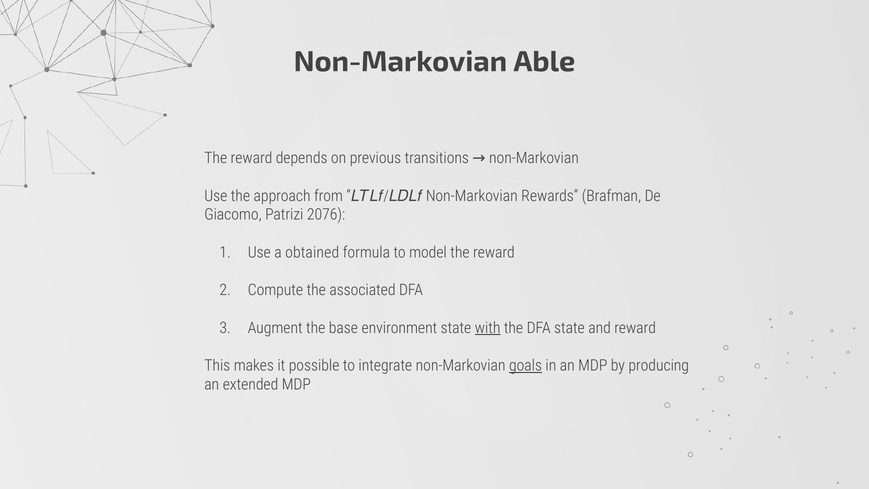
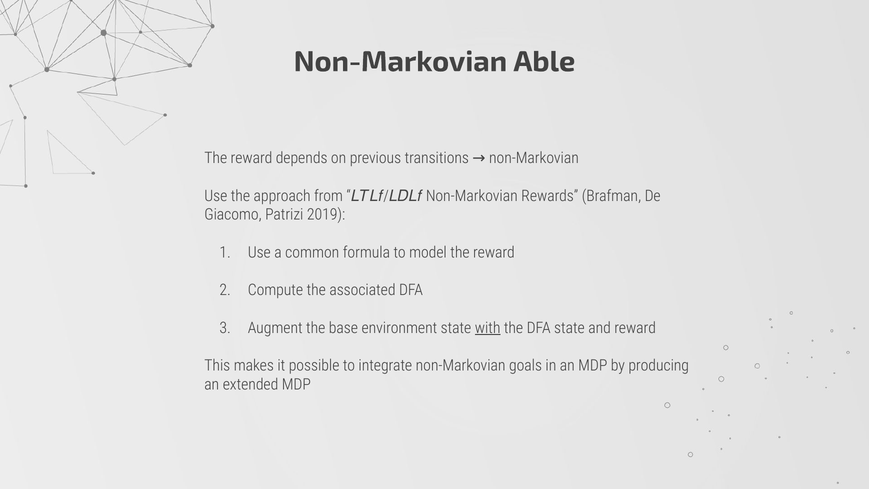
2076: 2076 -> 2019 (326, 215)
obtained: obtained -> common (312, 252)
goals underline: present -> none (526, 366)
